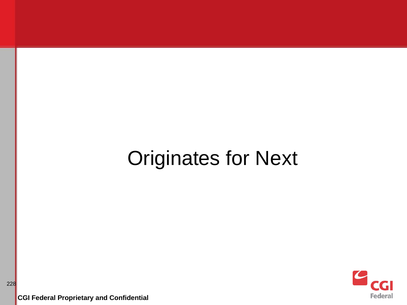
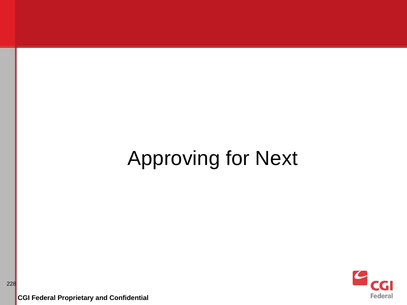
Originates: Originates -> Approving (174, 159)
